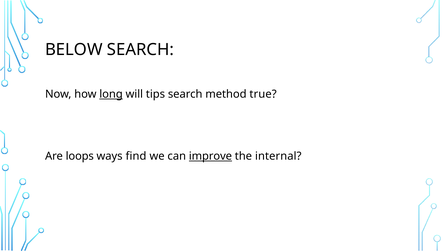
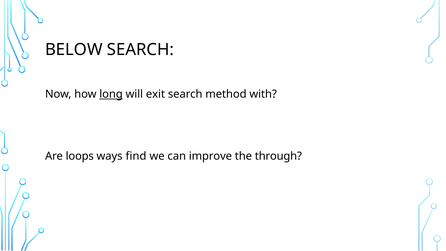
tips: tips -> exit (155, 94)
true: true -> with (263, 94)
improve underline: present -> none (210, 156)
internal: internal -> through (278, 156)
